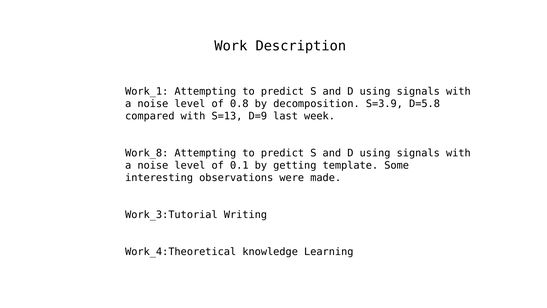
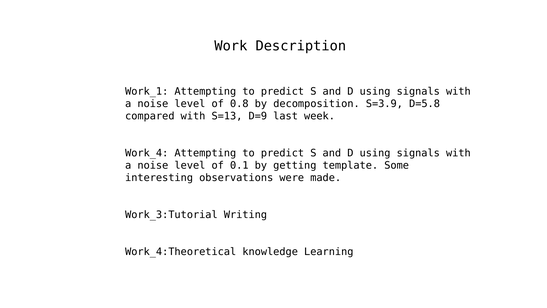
Work_8: Work_8 -> Work_4 (147, 153)
